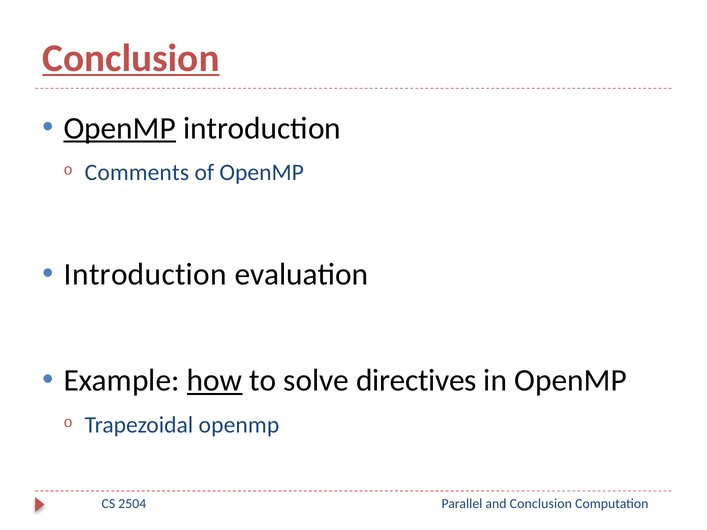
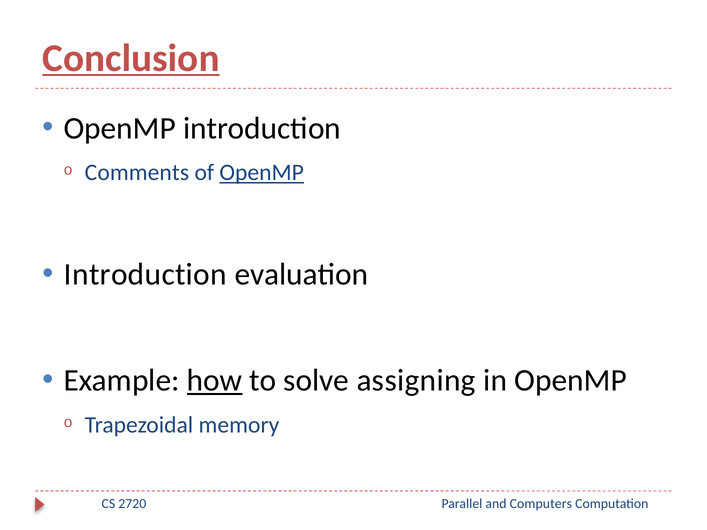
OpenMP underline: present -> none (120, 128)
OpenMP underline: none -> present (262, 173)
directives: directives -> assigning (416, 381)
Trapezoidal openmp: openmp -> memory (239, 425)
2504: 2504 -> 2720 (132, 504)
and Conclusion: Conclusion -> Computers (541, 504)
